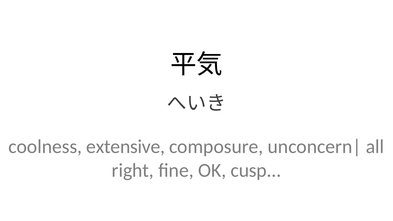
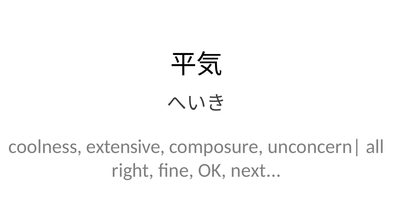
cusp: cusp -> next (256, 170)
